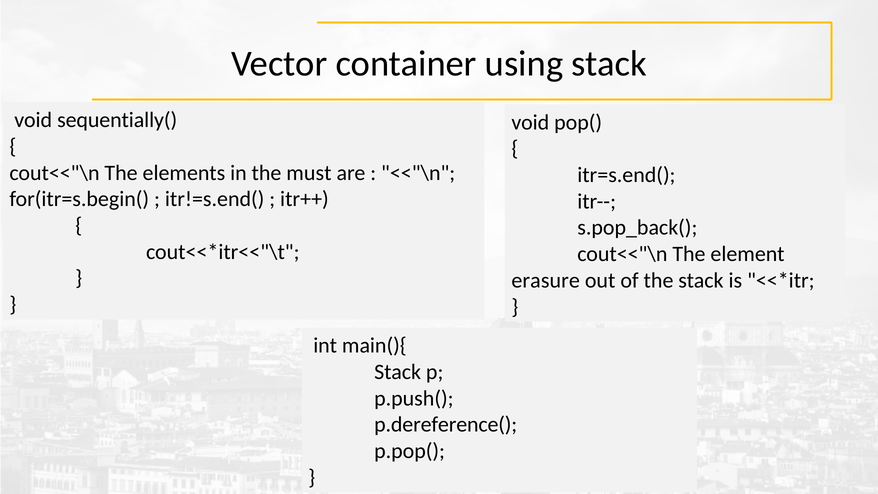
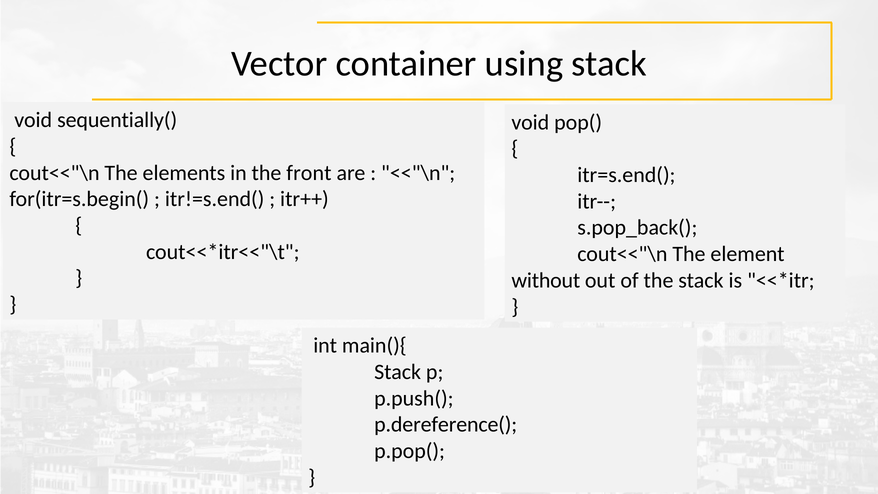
must: must -> front (309, 173)
erasure: erasure -> without (546, 280)
